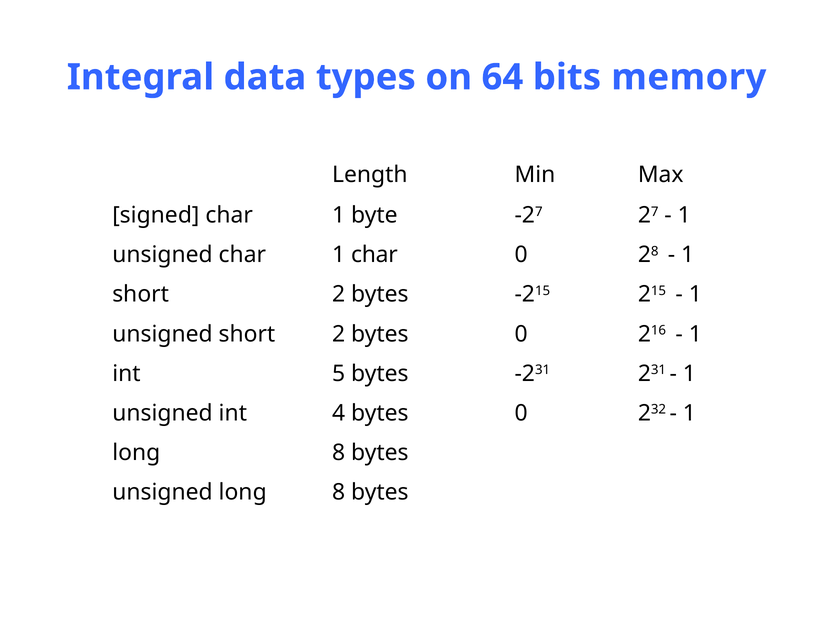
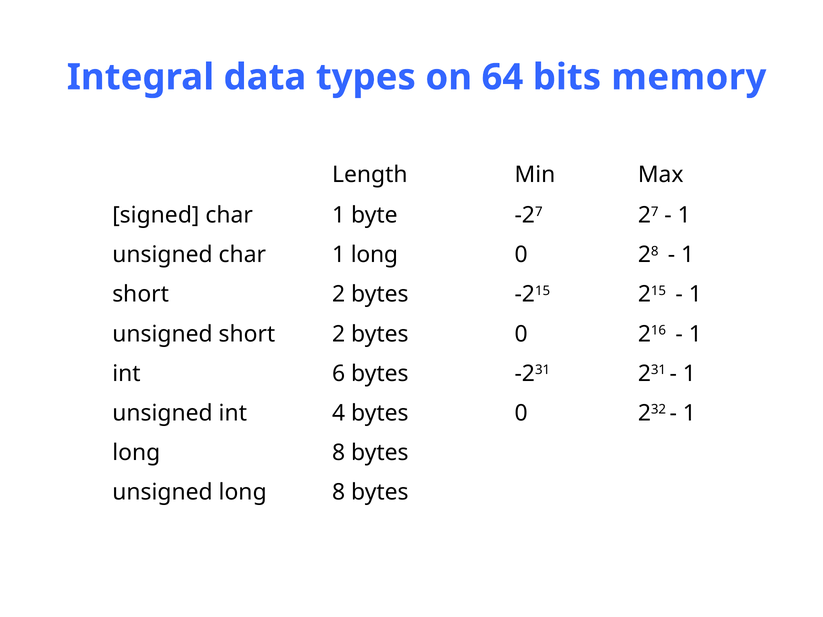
char 1 char: char -> long (374, 255)
5: 5 -> 6 (339, 374)
